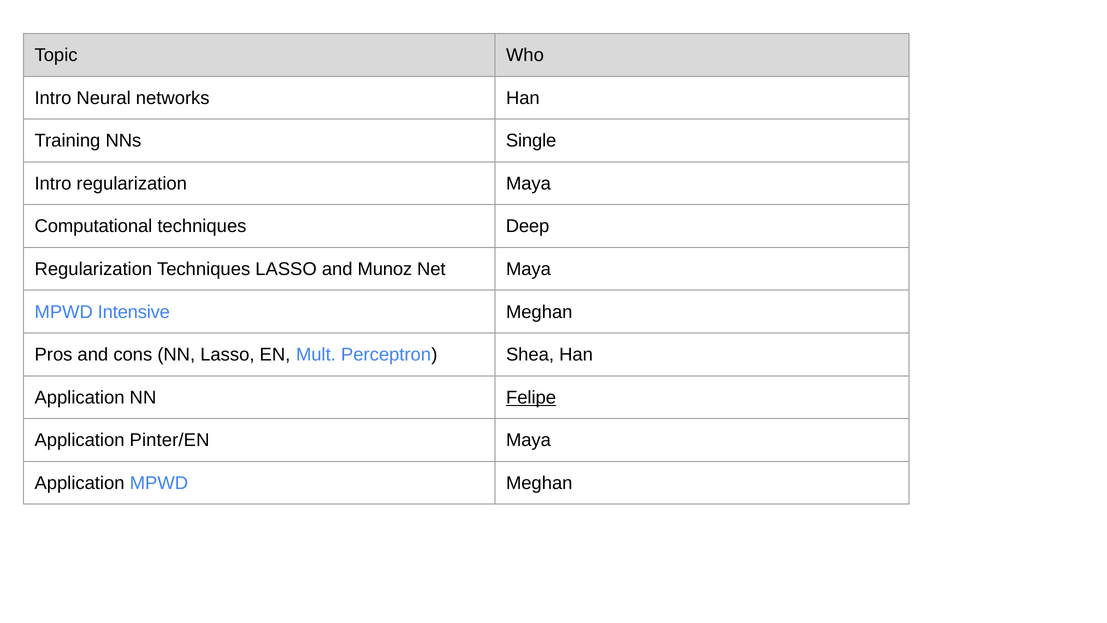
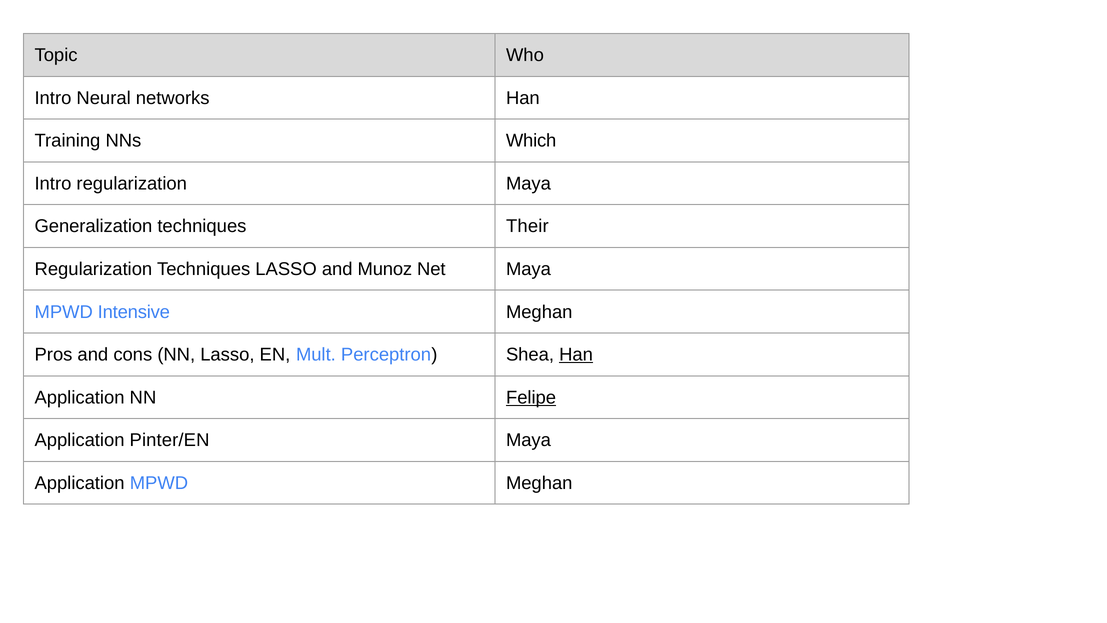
Single: Single -> Which (531, 141)
Computational: Computational -> Generalization (93, 226)
Deep: Deep -> Their (527, 226)
Han underline: none -> present (576, 355)
